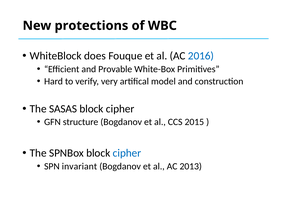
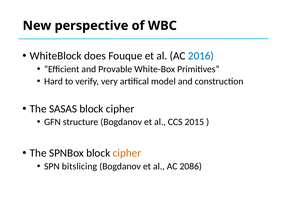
protections: protections -> perspective (91, 26)
cipher colour: blue -> orange (127, 153)
invariant: invariant -> bitslicing (79, 166)
2013: 2013 -> 2086 (191, 166)
